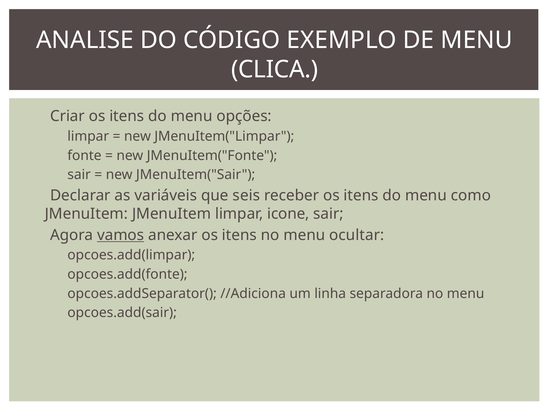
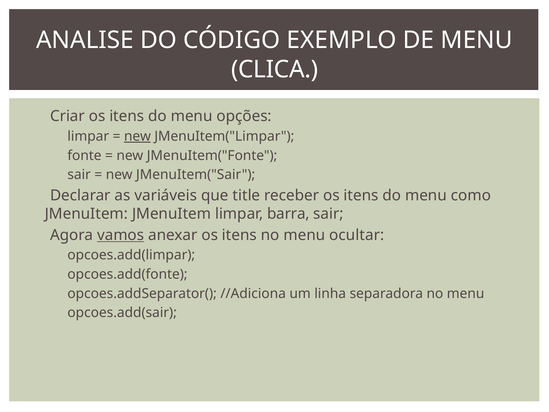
new underline: none -> present (137, 136)
seis: seis -> title (246, 195)
icone: icone -> barra (288, 214)
